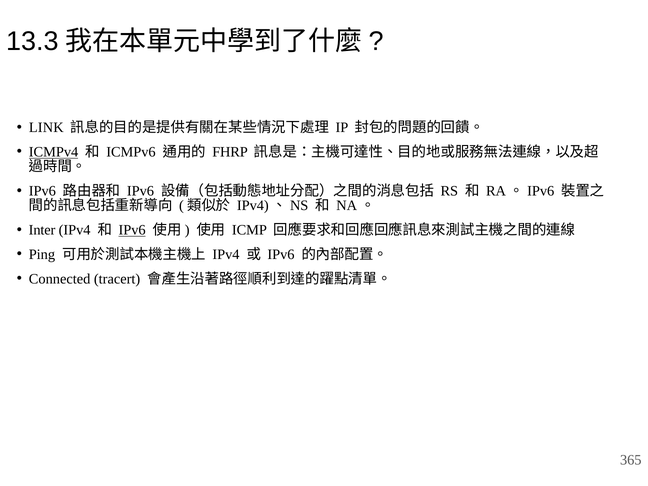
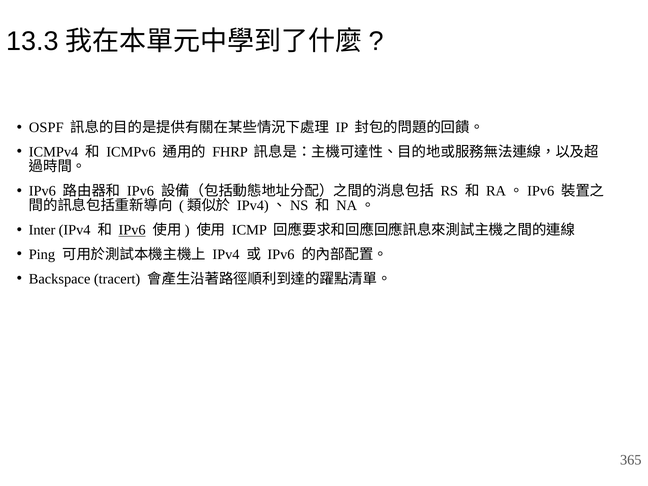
LINK: LINK -> OSPF (46, 128)
ICMPv4 underline: present -> none (54, 152)
Connected: Connected -> Backspace (60, 279)
